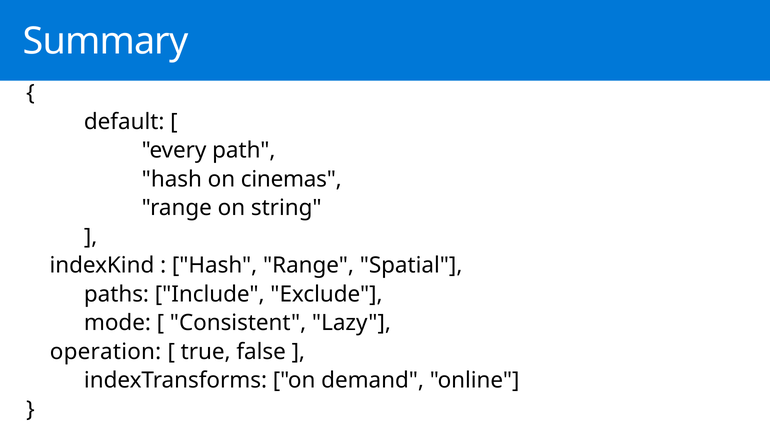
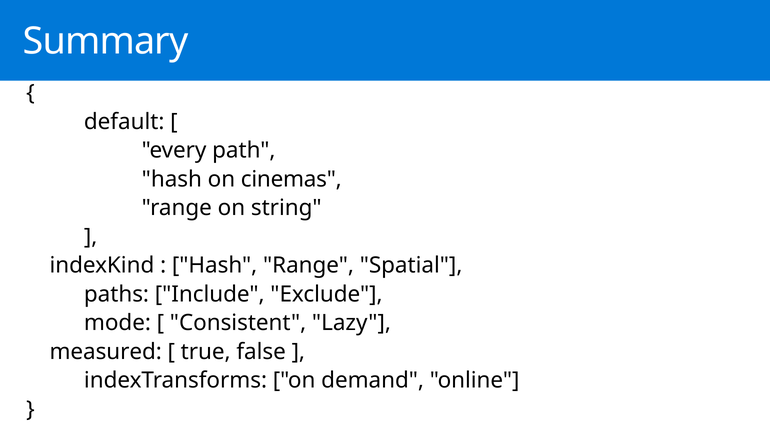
operation: operation -> measured (106, 352)
